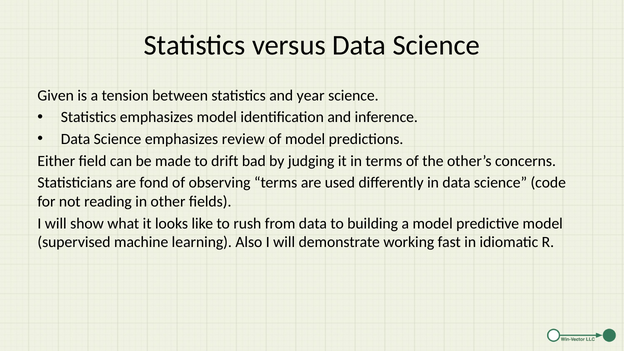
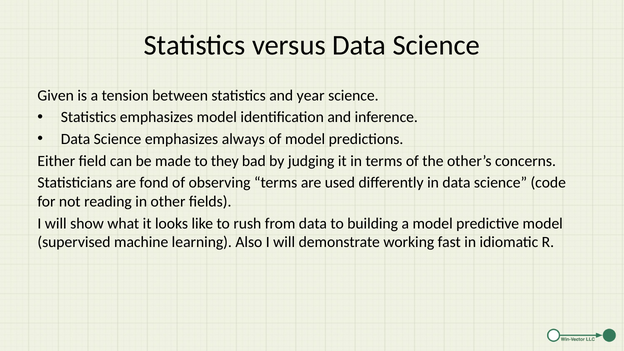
review: review -> always (243, 139)
drift: drift -> they (225, 161)
